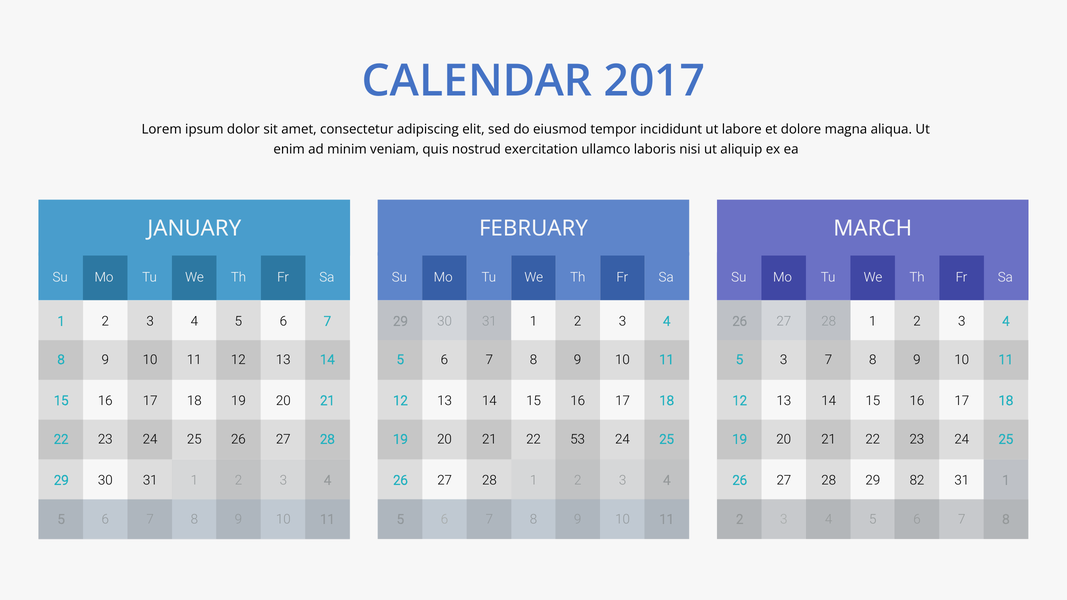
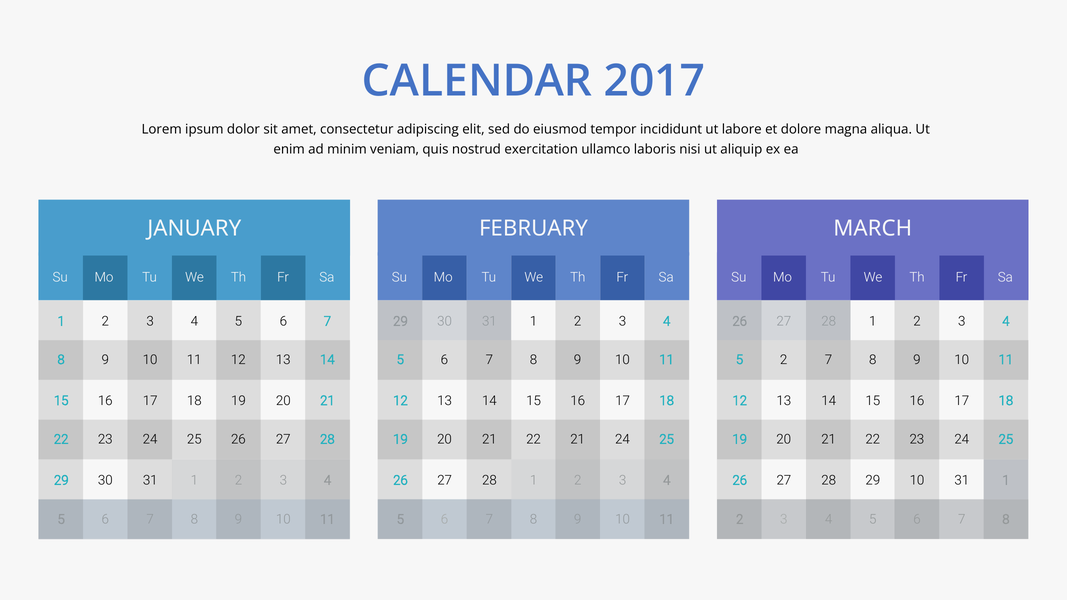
3: 3 -> 2 (784, 360)
22 53: 53 -> 21 (578, 439)
29 82: 82 -> 10 (917, 480)
